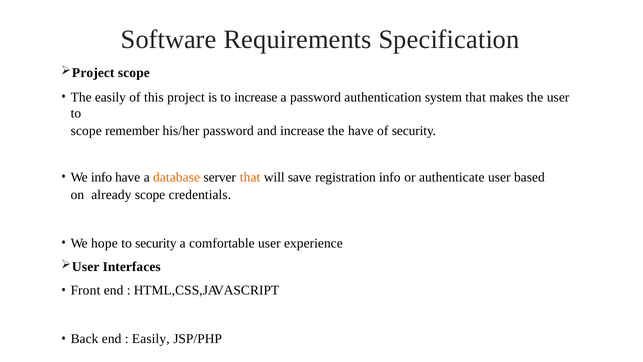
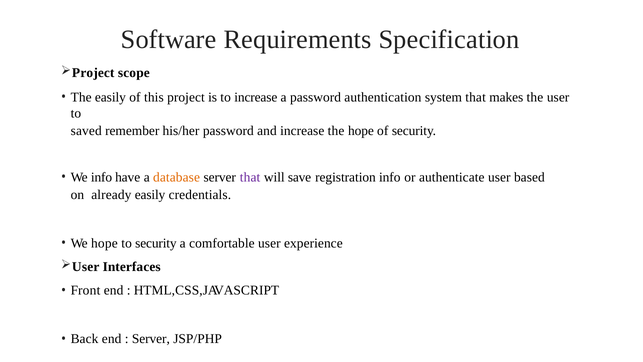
scope: scope -> saved (86, 131)
the have: have -> hope (361, 131)
that colour: orange -> purple (250, 177)
already scope: scope -> easily (150, 195)
Easily: Easily -> Server (151, 339)
